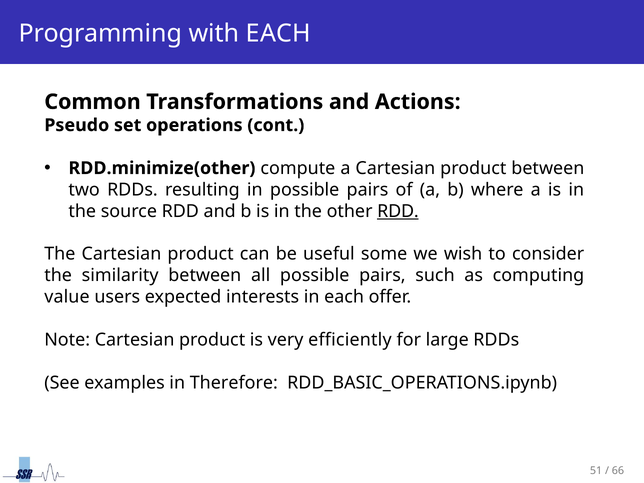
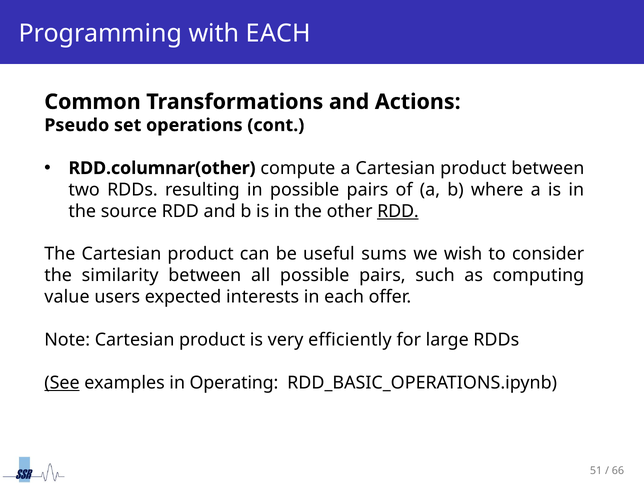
RDD.minimize(other: RDD.minimize(other -> RDD.columnar(other (162, 168)
some: some -> sums (384, 254)
See underline: none -> present (62, 383)
Therefore: Therefore -> Operating (234, 383)
